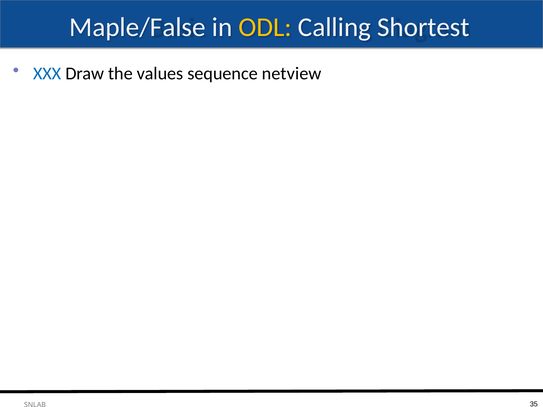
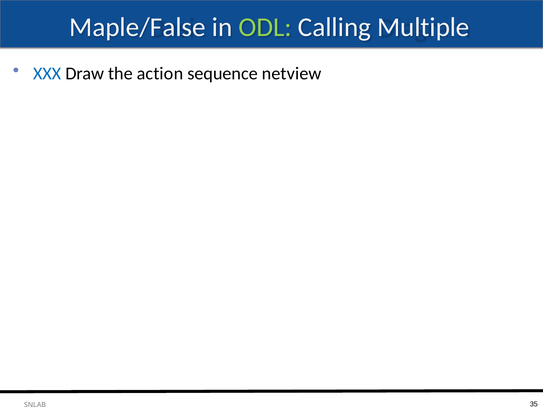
ODL colour: yellow -> light green (265, 27)
Shortest: Shortest -> Multiple (423, 27)
values: values -> action (160, 74)
